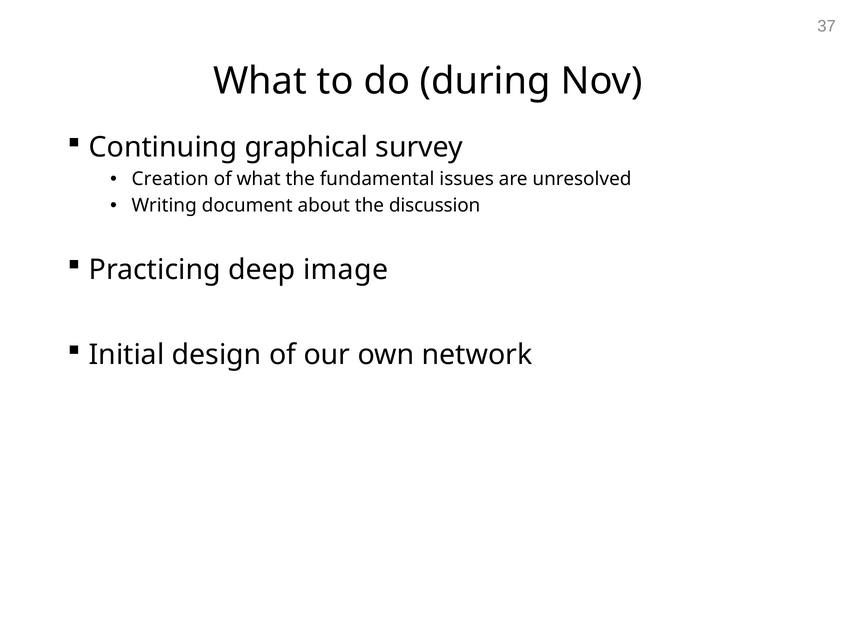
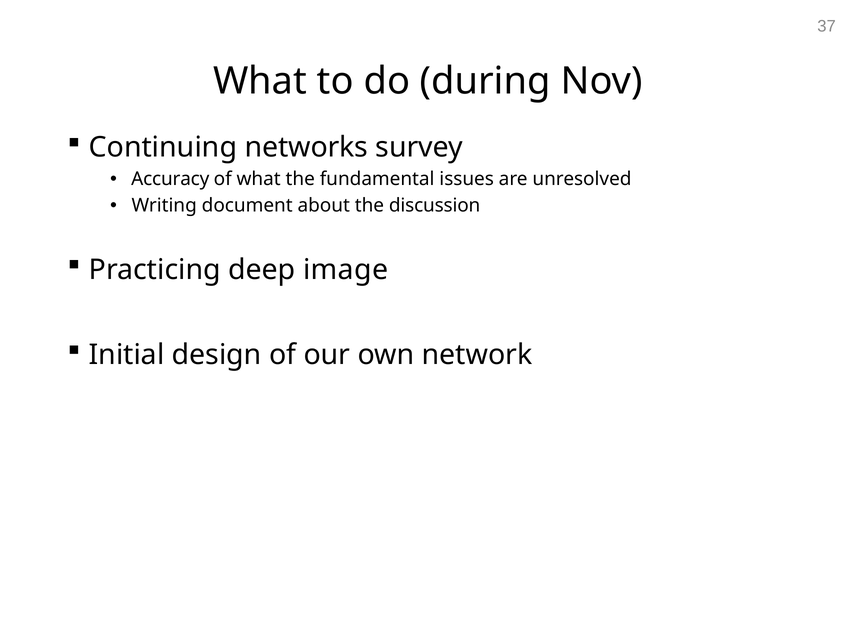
graphical: graphical -> networks (306, 148)
Creation: Creation -> Accuracy (170, 179)
